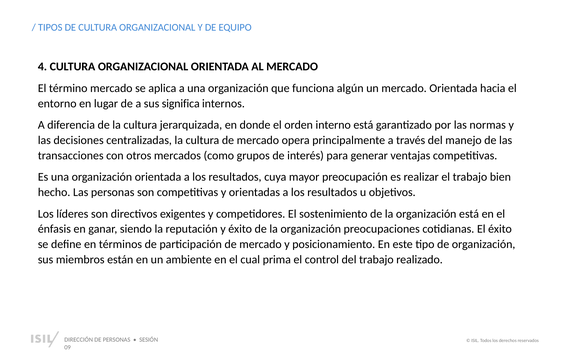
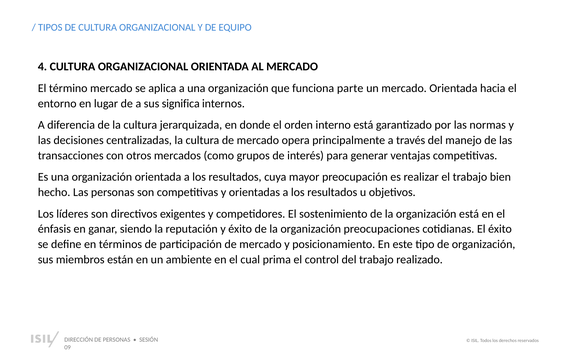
algún: algún -> parte (350, 88)
